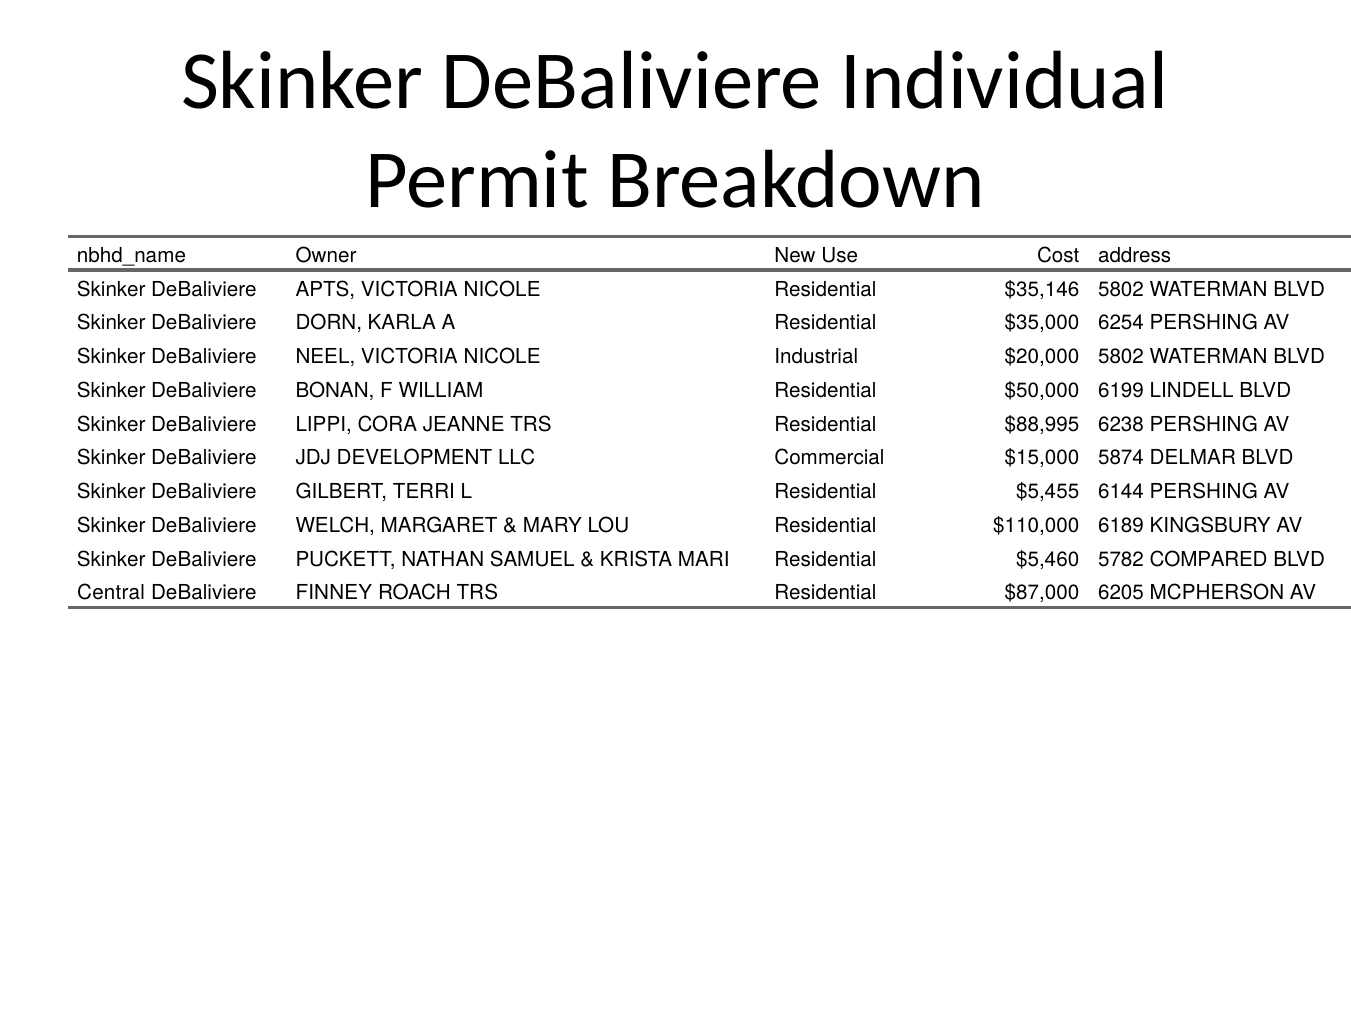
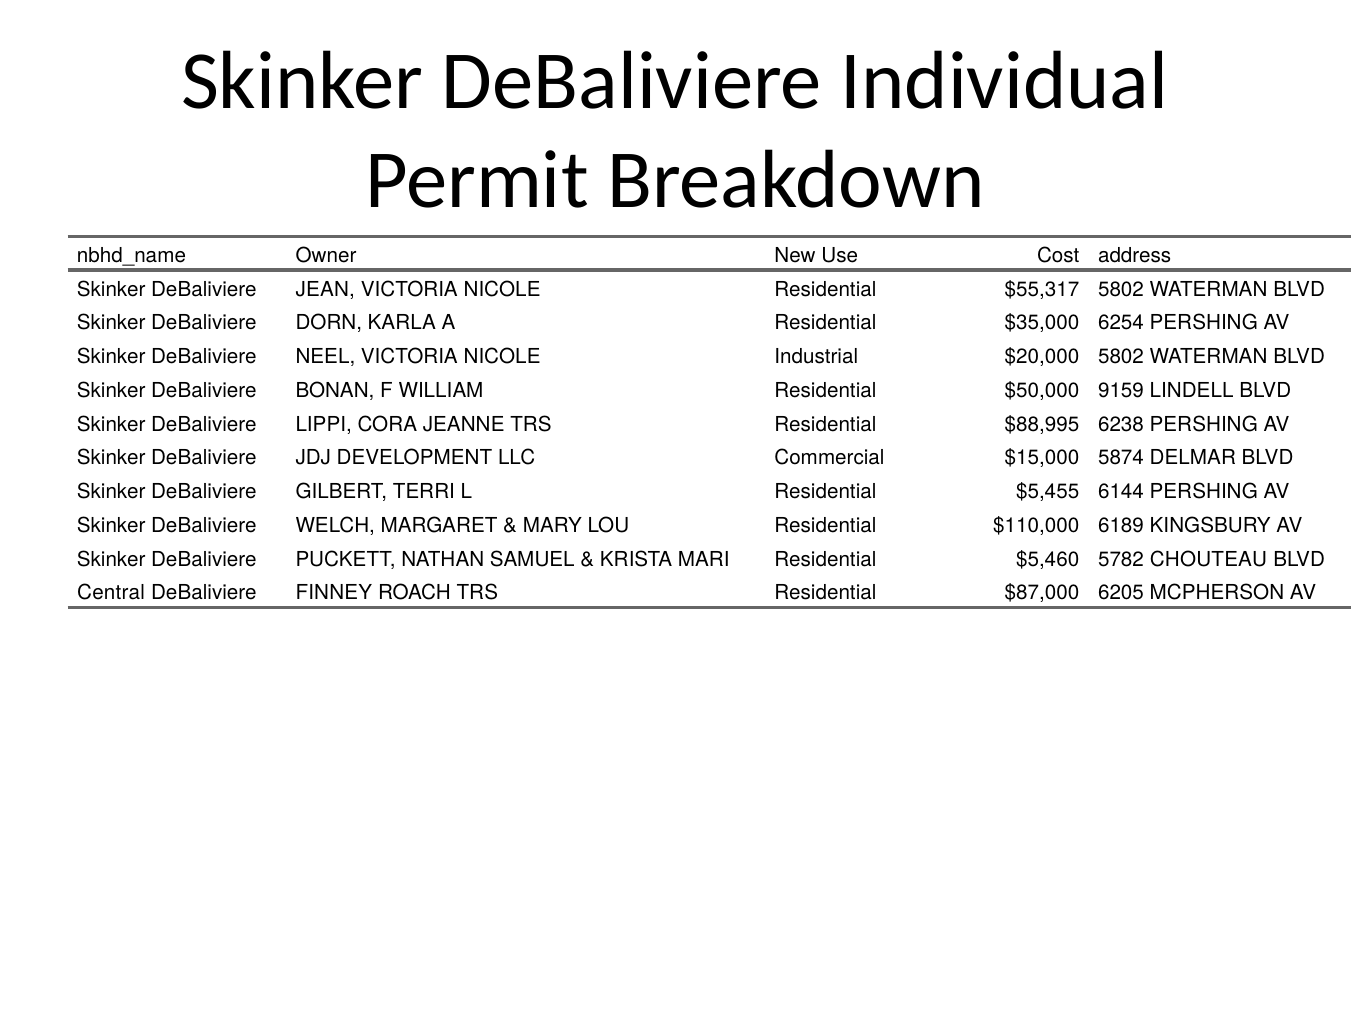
APTS: APTS -> JEAN (325, 289)
$35,146: $35,146 -> $55,317 (1042, 289)
6199: 6199 -> 9159 (1121, 391)
COMPARED: COMPARED -> CHOUTEAU (1209, 559)
